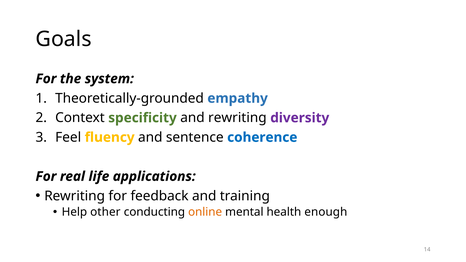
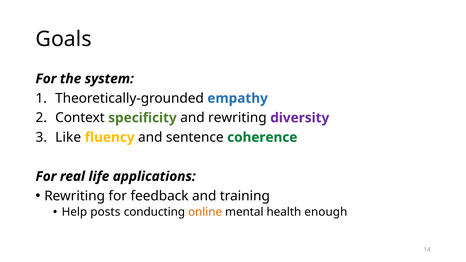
Feel: Feel -> Like (68, 137)
coherence colour: blue -> green (262, 137)
other: other -> posts (105, 212)
